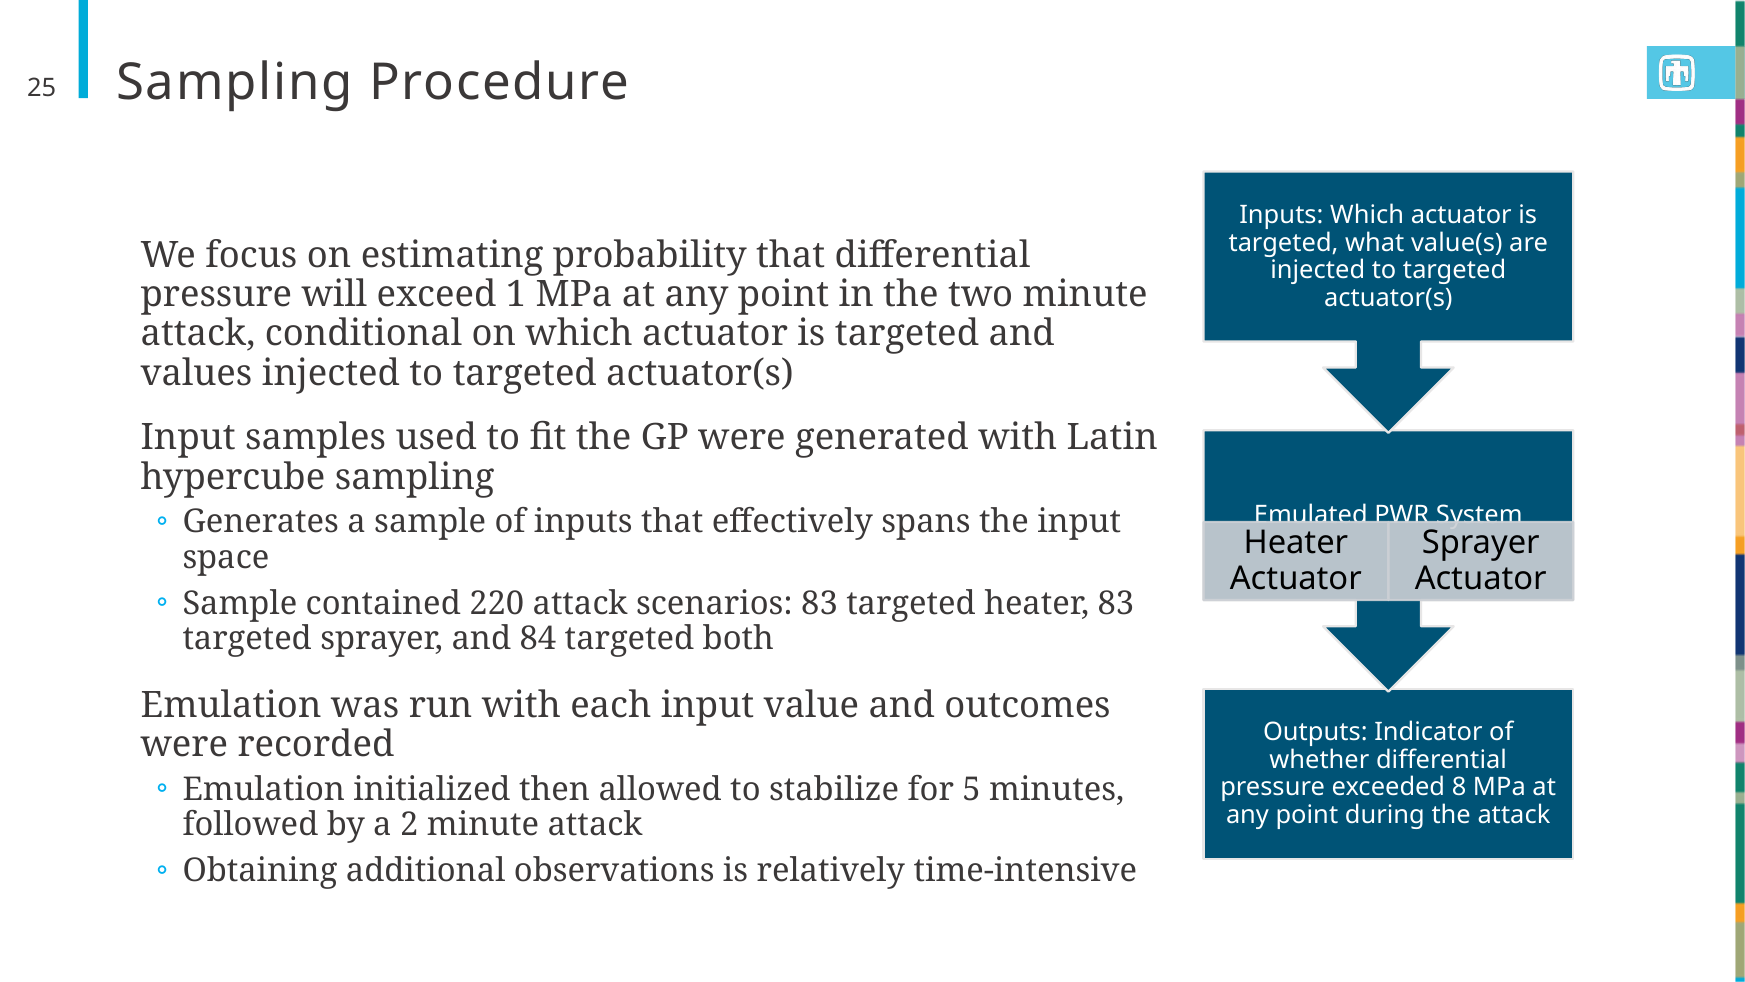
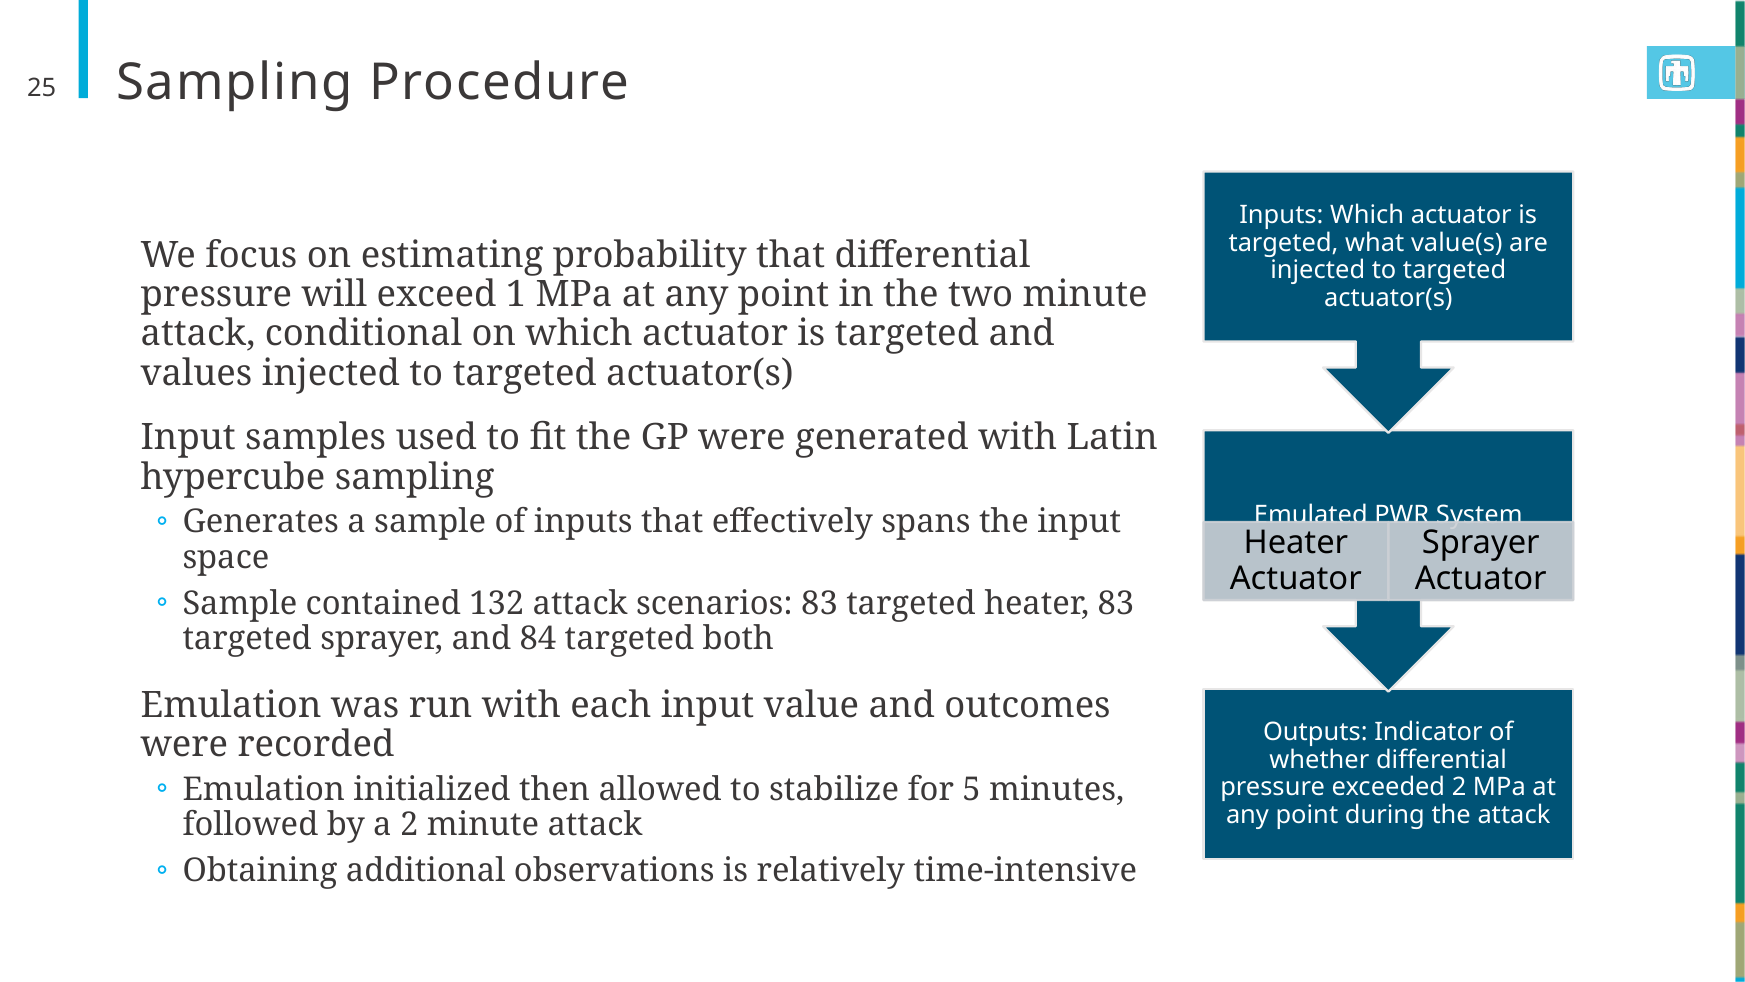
220: 220 -> 132 (497, 603)
8: 8 -> 2 (1459, 787)
